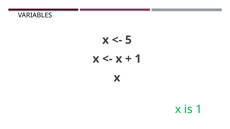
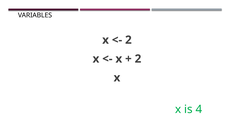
5: 5 -> 2 (128, 40)
1: 1 -> 2 (138, 59)
is 1: 1 -> 4 (199, 110)
